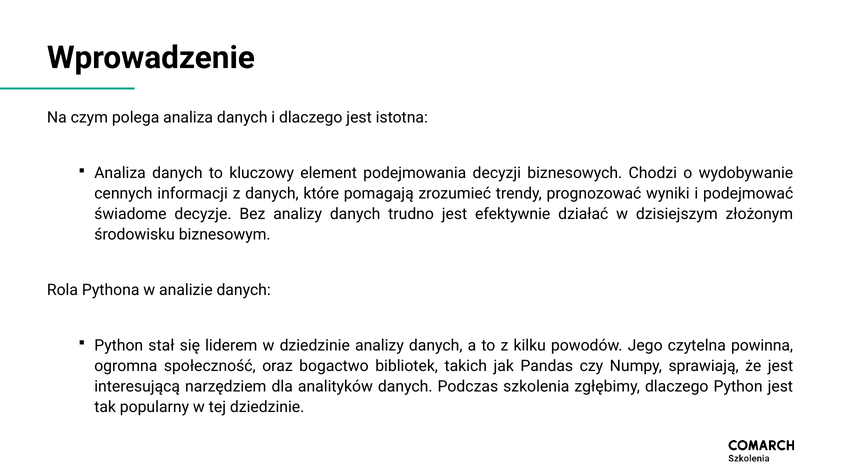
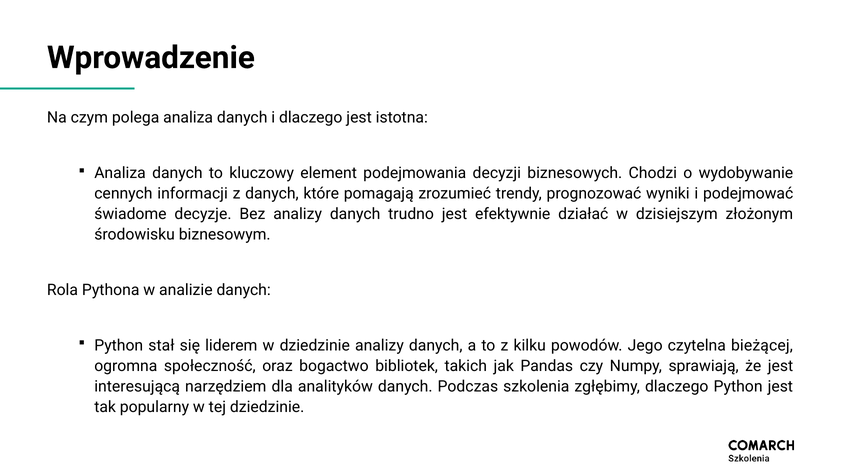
powinna: powinna -> bieżącej (762, 346)
